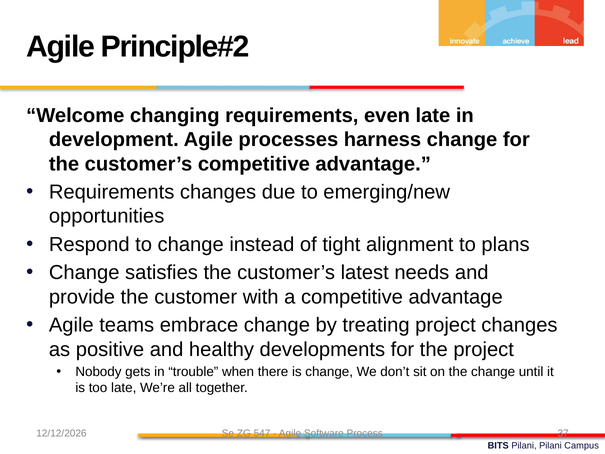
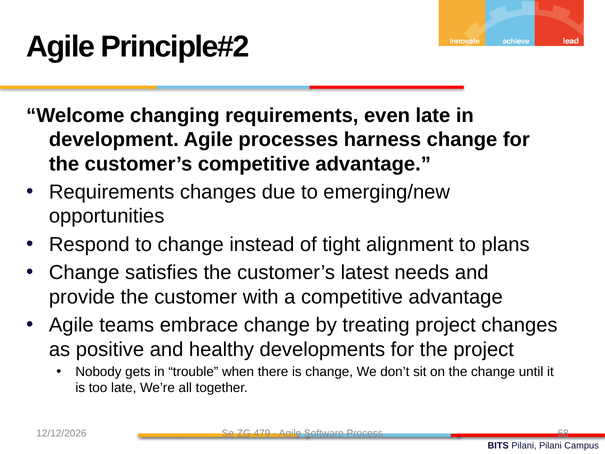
547: 547 -> 479 (262, 433)
37: 37 -> 68 (563, 433)
